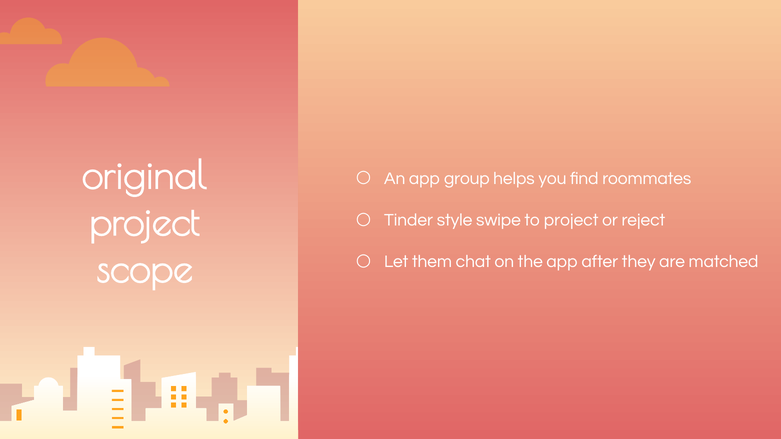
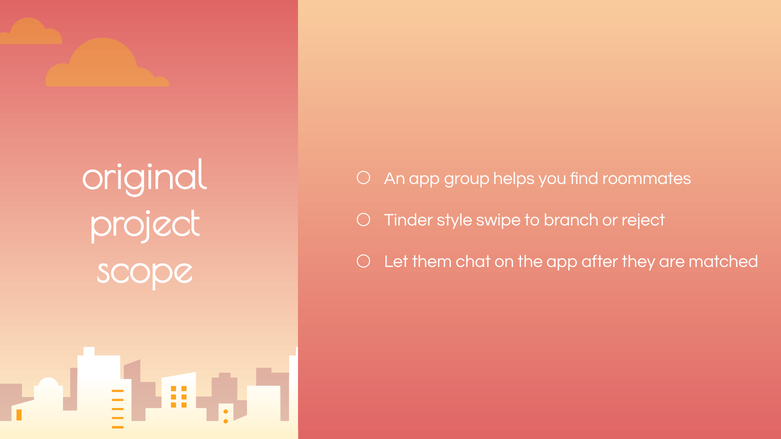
to project: project -> branch (571, 220)
